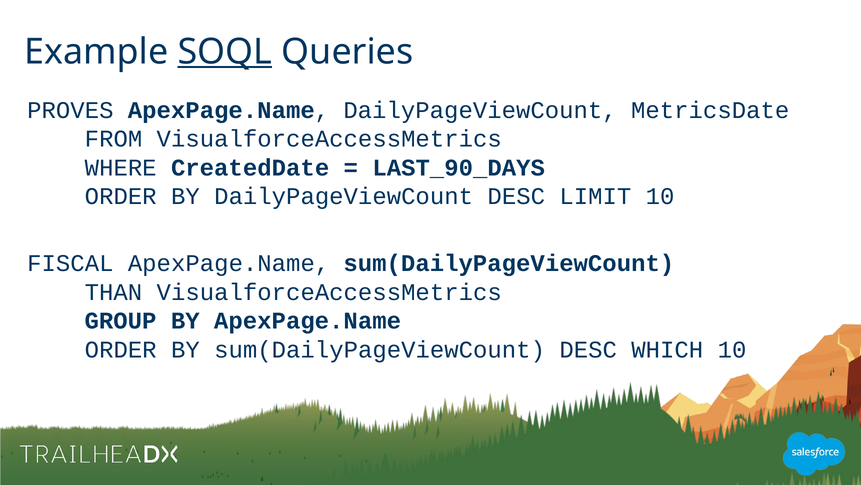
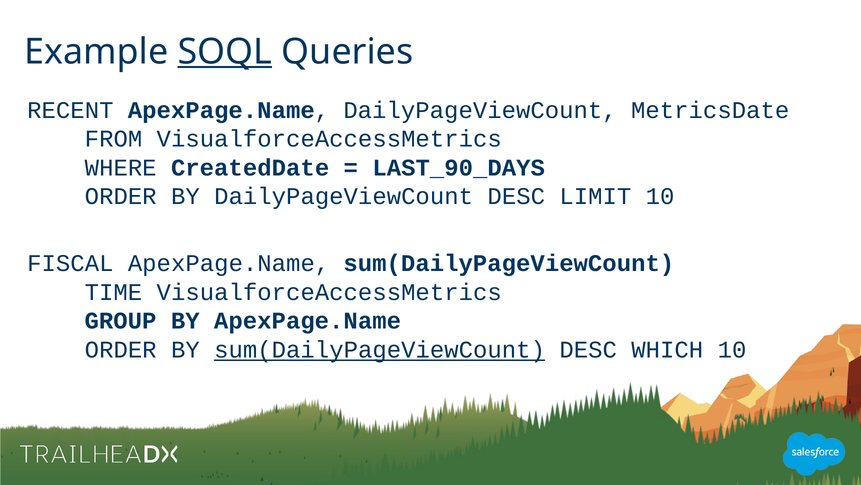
PROVES: PROVES -> RECENT (70, 110)
THAN: THAN -> TIME (113, 292)
sum(DailyPageViewCount underline: none -> present (380, 349)
